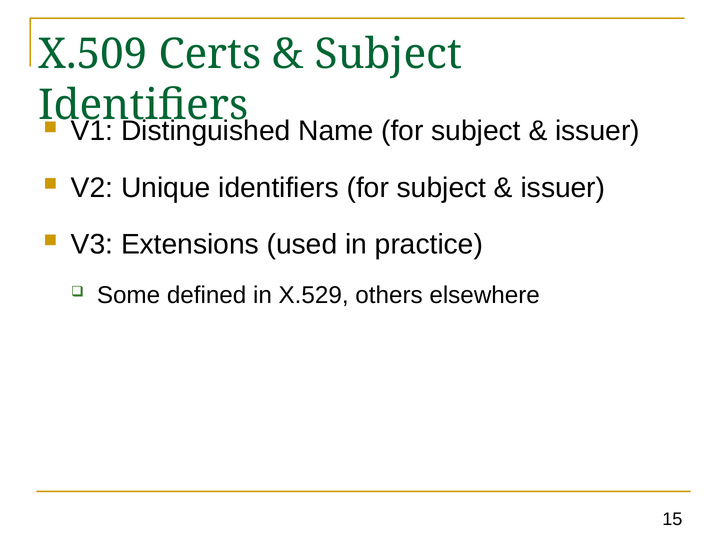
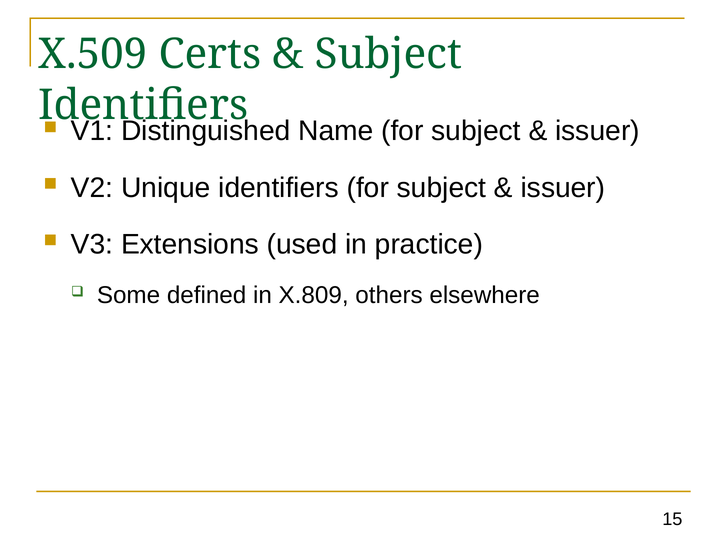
X.529: X.529 -> X.809 (314, 295)
